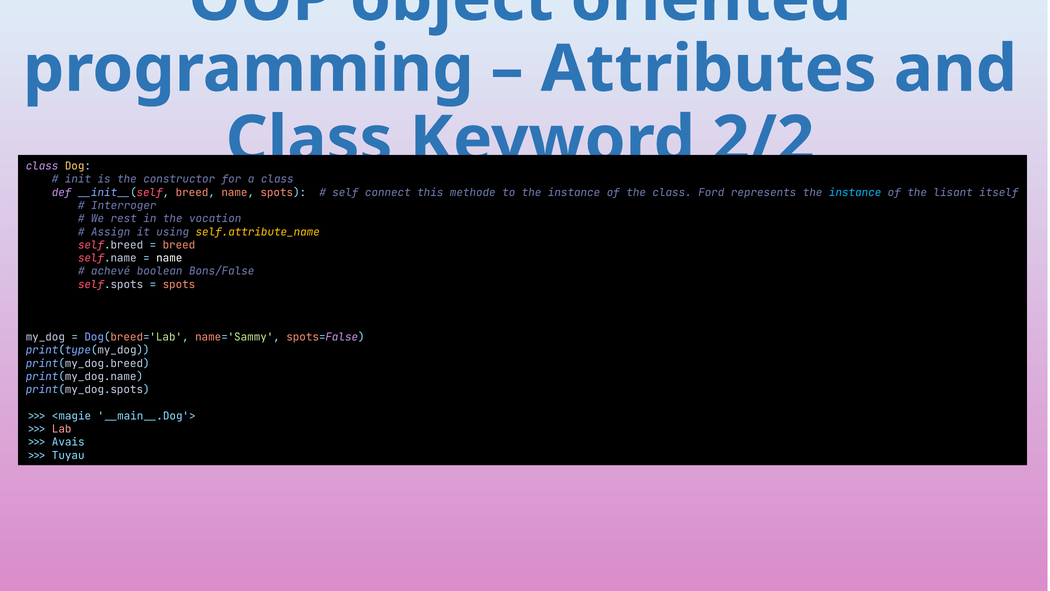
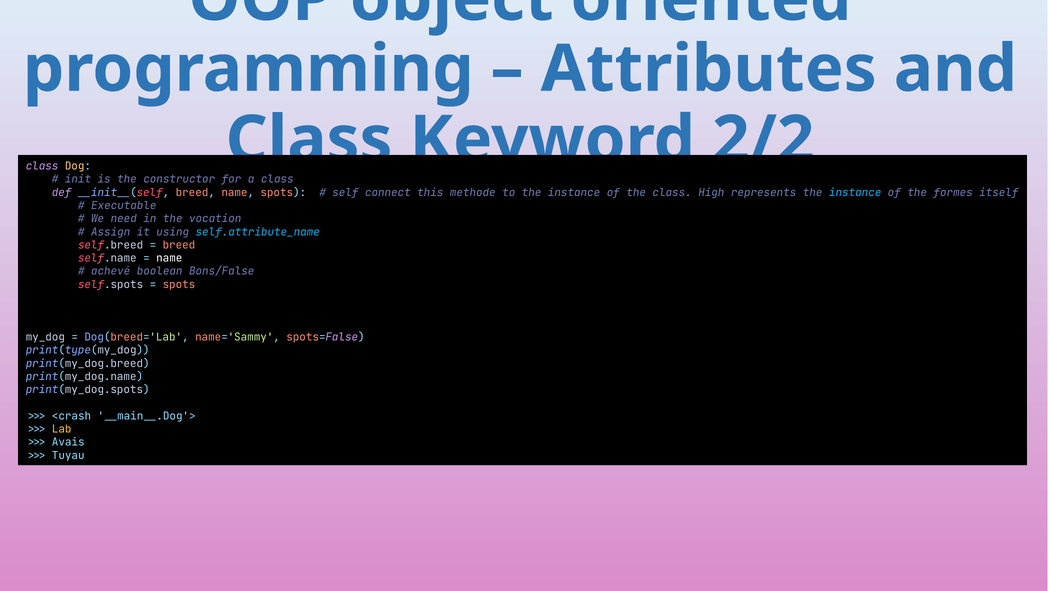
Ford: Ford -> High (711, 192)
lisant: lisant -> formes (953, 192)
Interroger: Interroger -> Executable (124, 205)
rest: rest -> need (124, 219)
self.attribute_name colour: yellow -> light blue (258, 232)
<magie: <magie -> <crash (72, 416)
Lab colour: pink -> yellow (62, 429)
